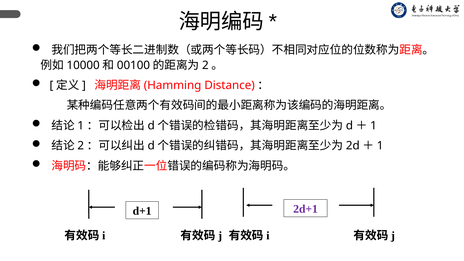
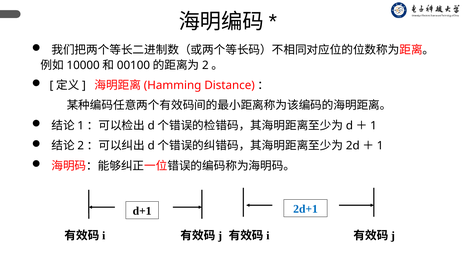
2d+1 colour: purple -> blue (306, 209)
